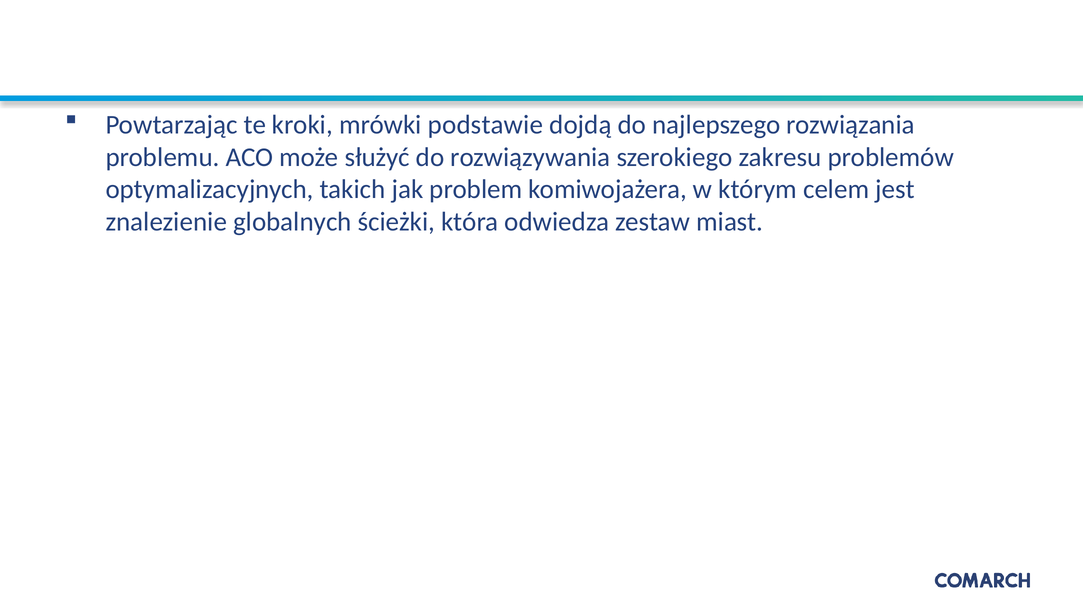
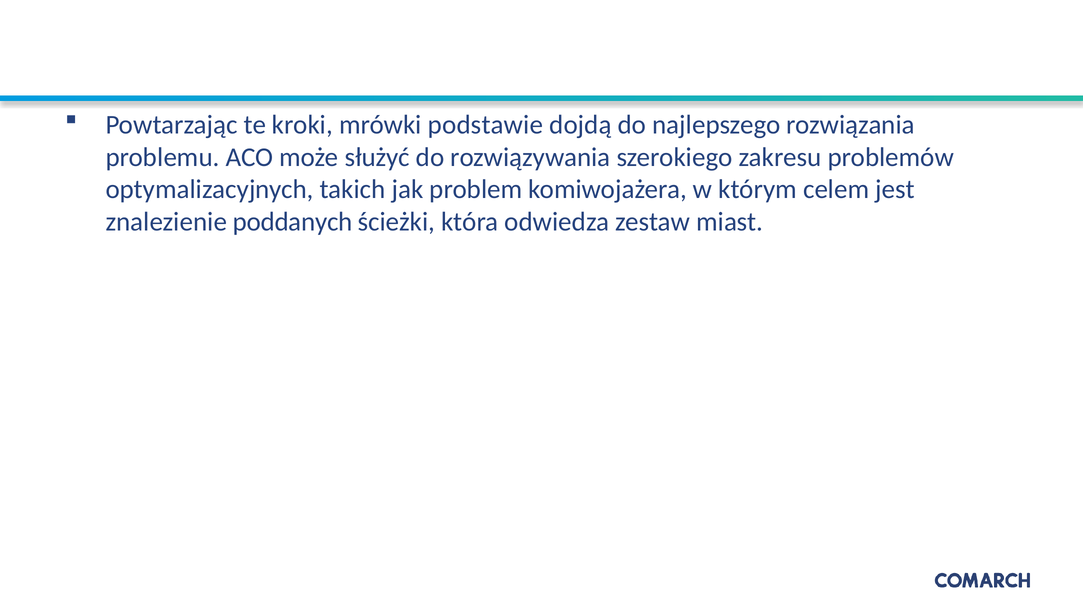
globalnych: globalnych -> poddanych (293, 222)
